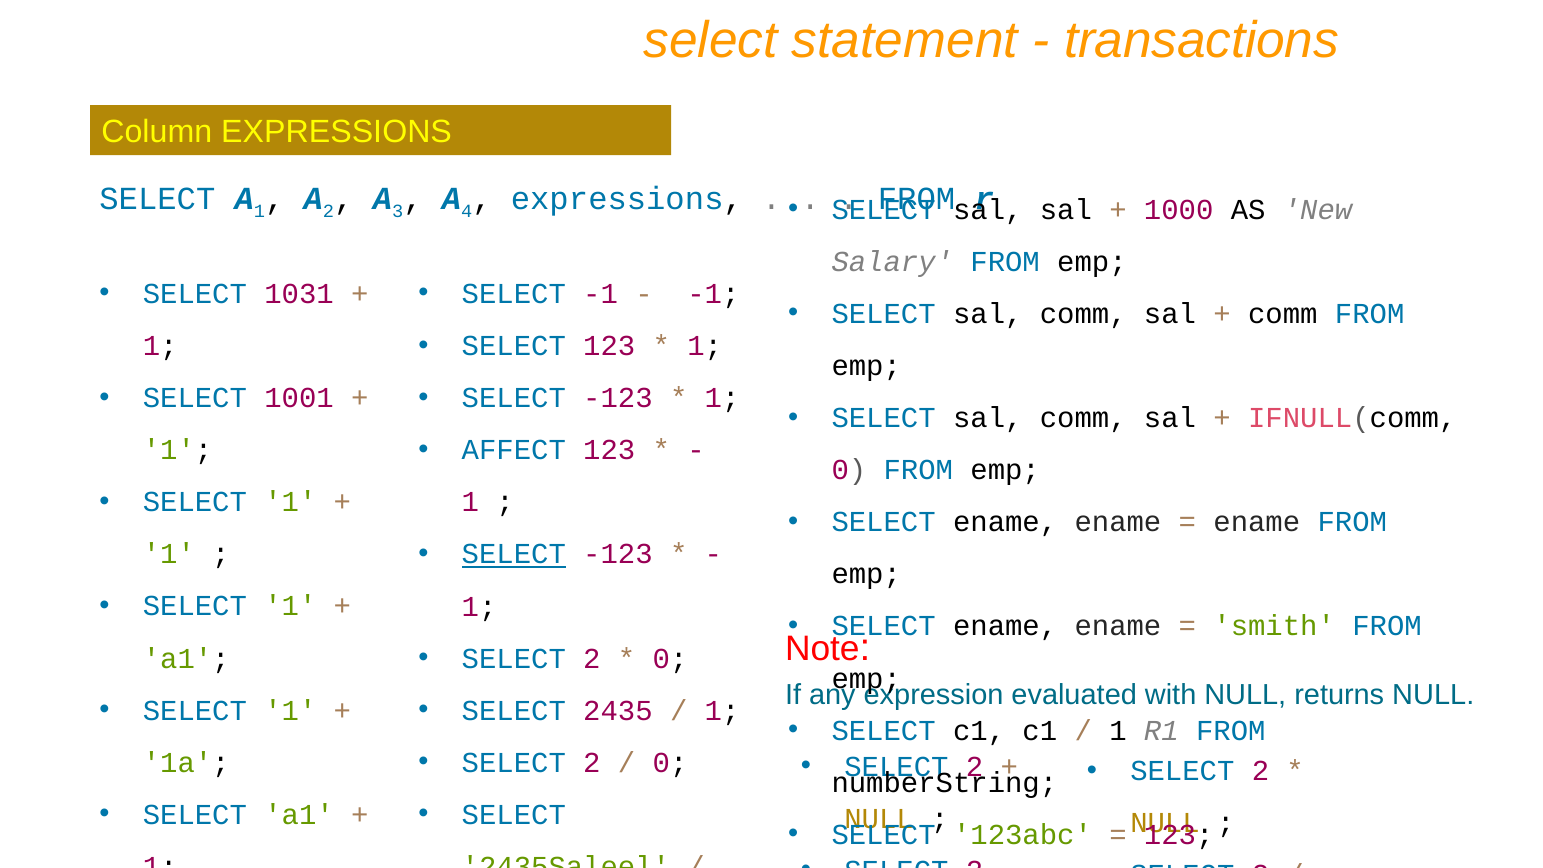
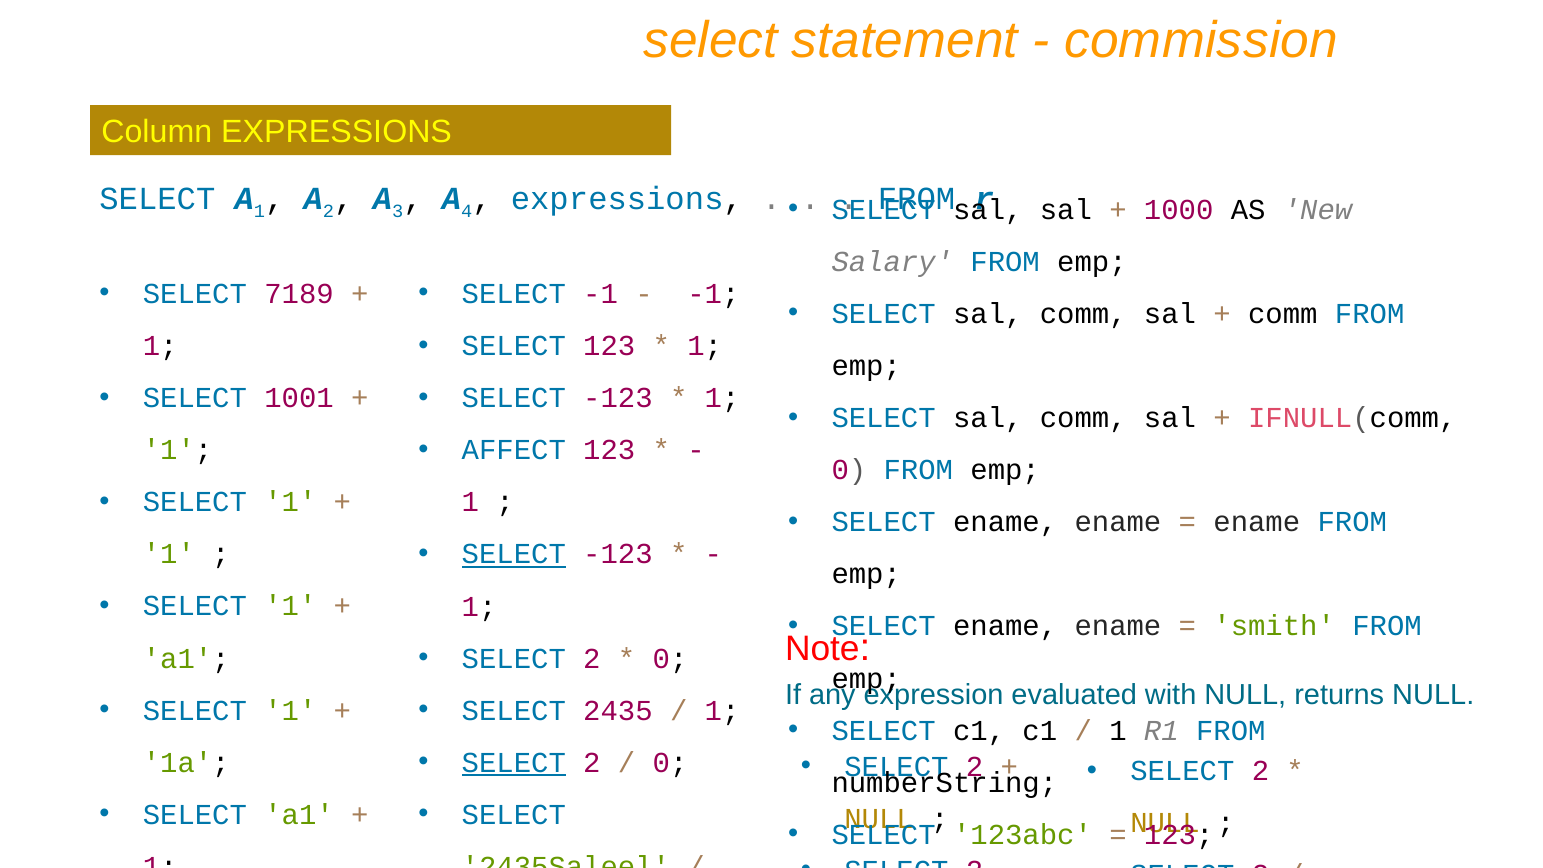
transactions: transactions -> commission (1201, 40)
1031: 1031 -> 7189 (299, 294)
SELECT underline: none -> present (514, 763)
